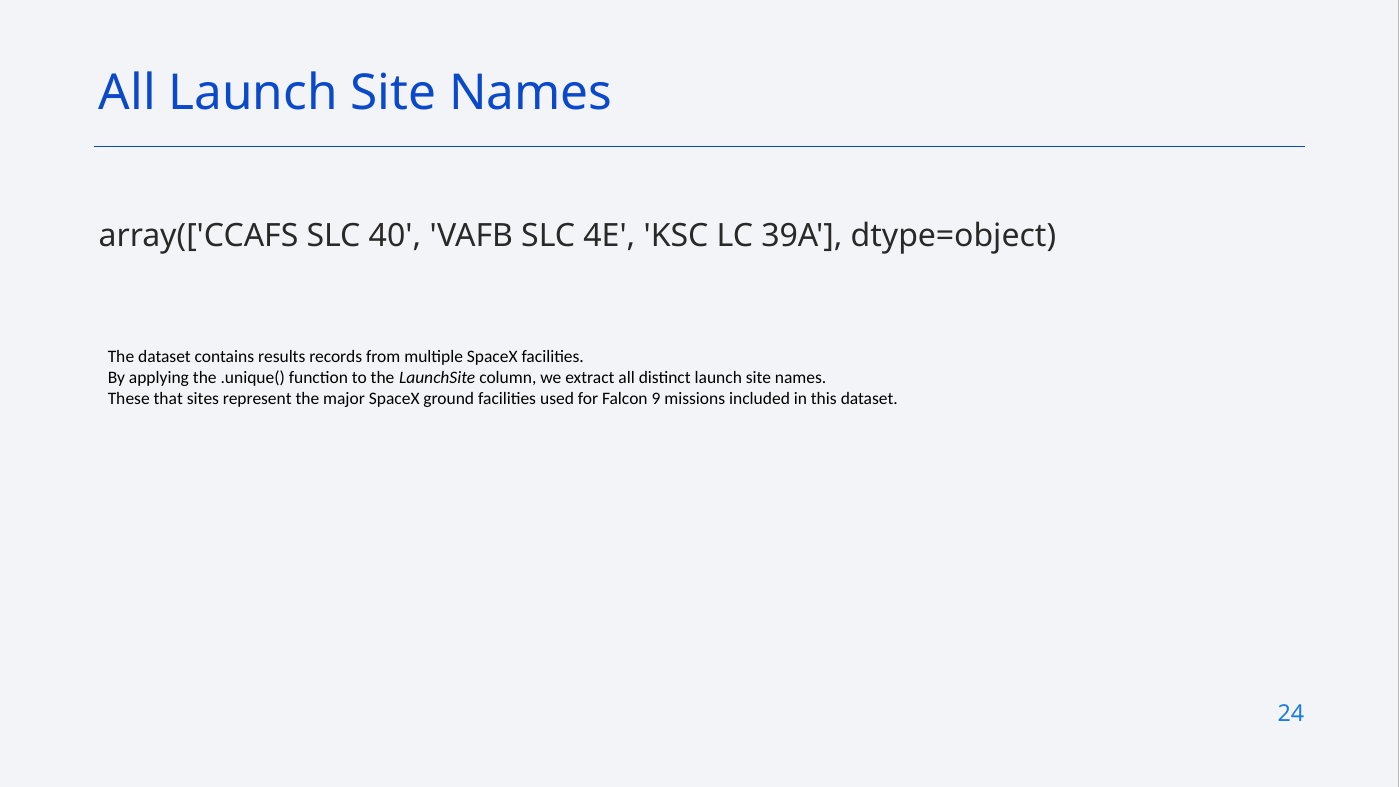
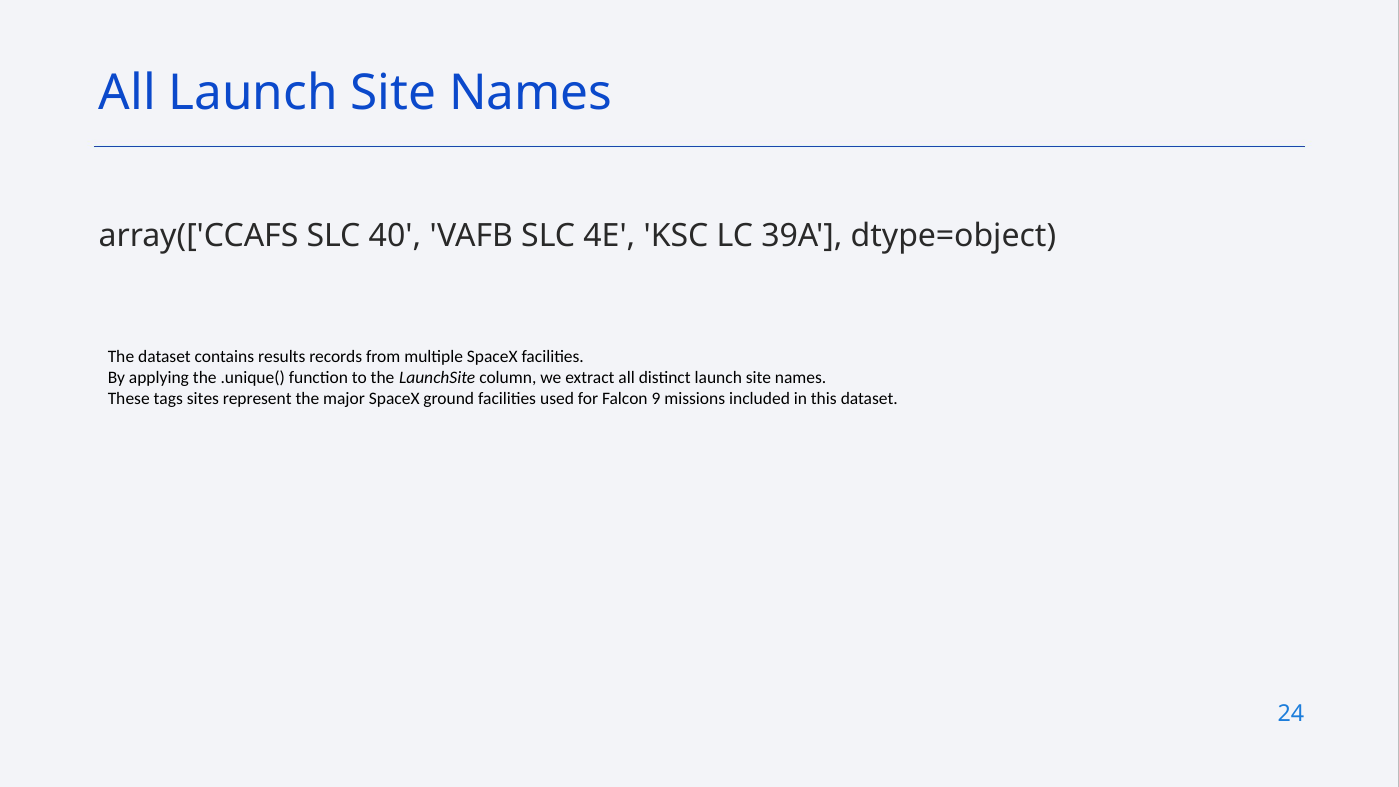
that: that -> tags (168, 399)
